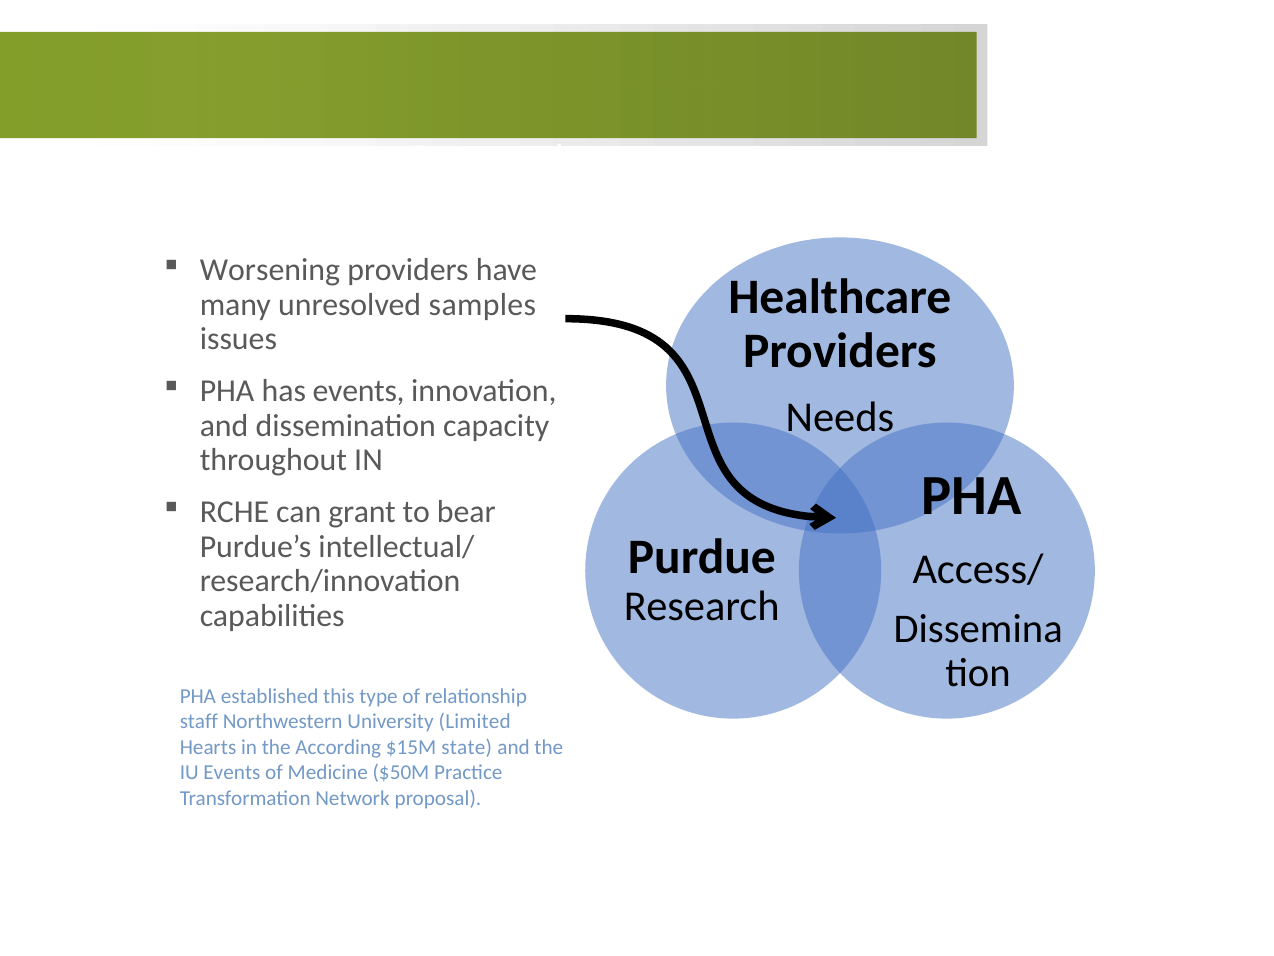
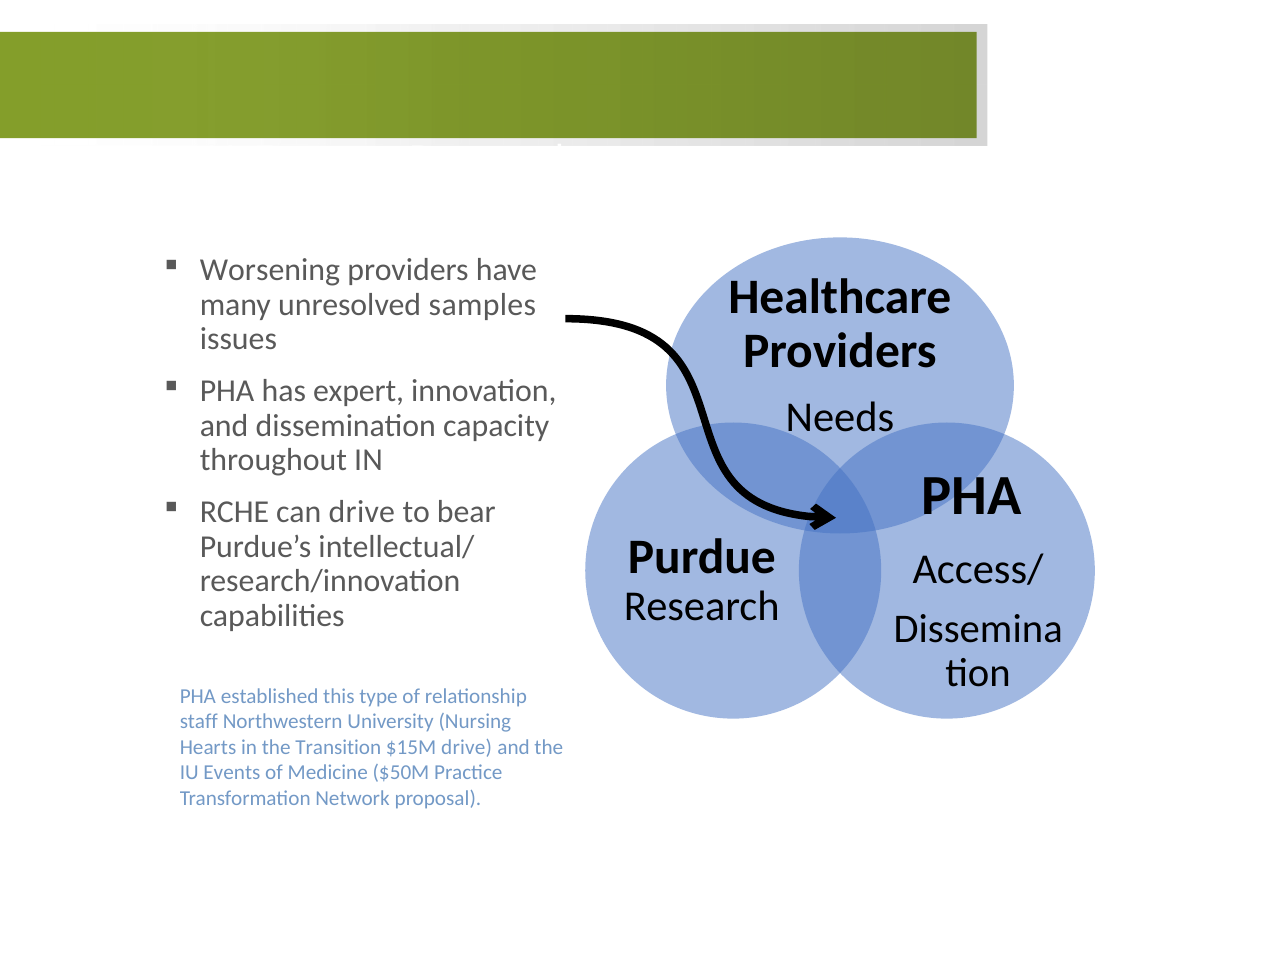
has events: events -> expert (359, 391)
can grant: grant -> drive (362, 512)
Limited: Limited -> Nursing (475, 721)
According: According -> Transition (338, 747)
$15M state: state -> drive (467, 747)
